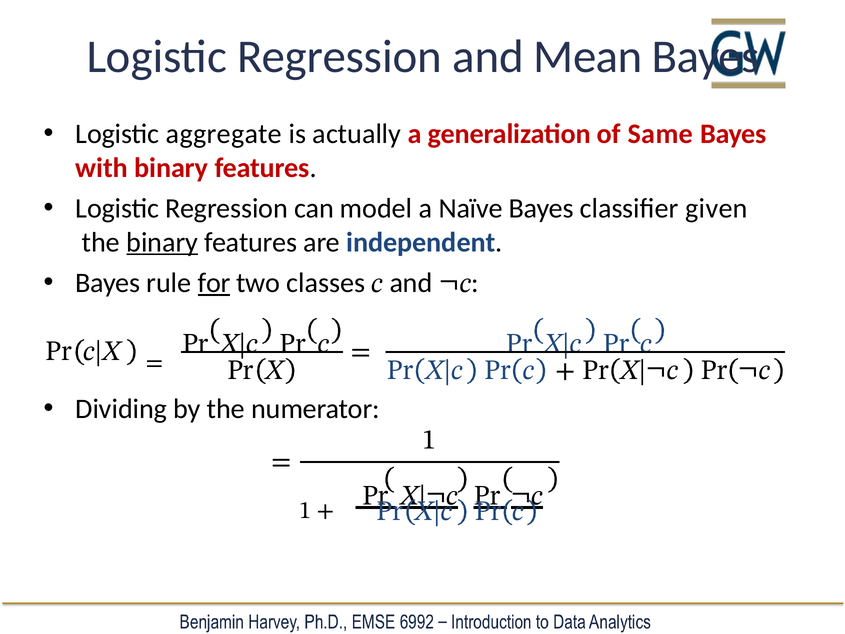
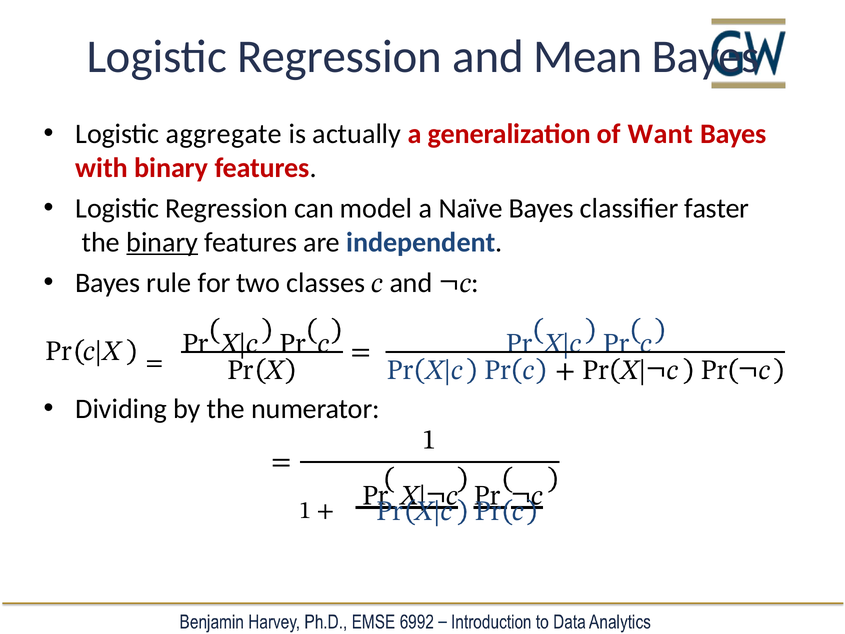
Same: Same -> Want (660, 134)
given: given -> faster (717, 208)
for underline: present -> none (214, 283)
